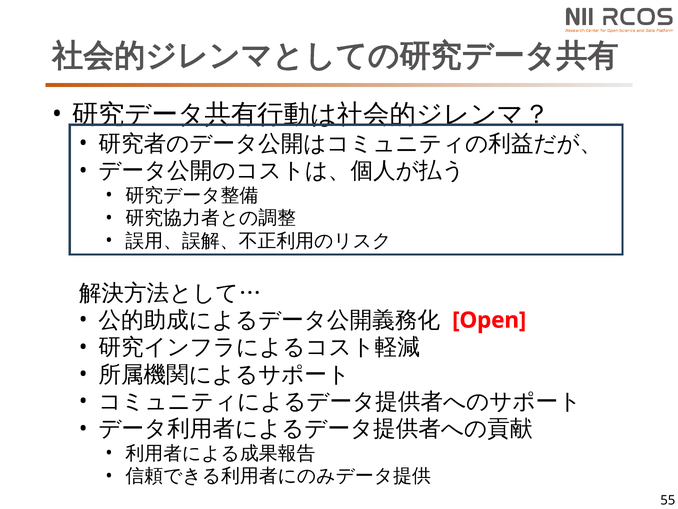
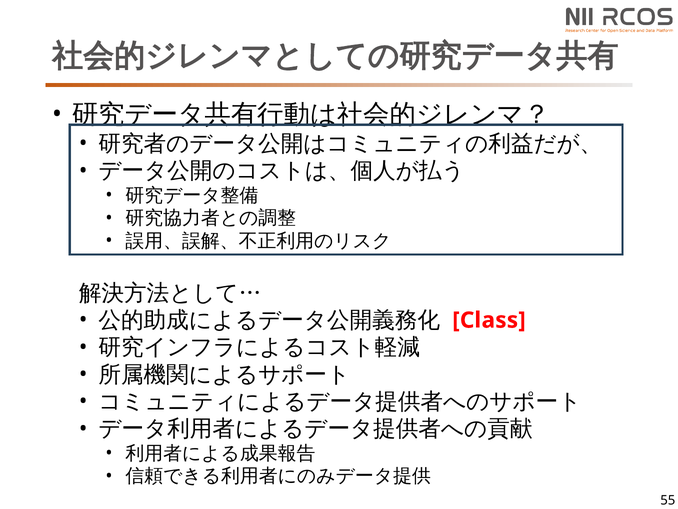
Open: Open -> Class (489, 320)
